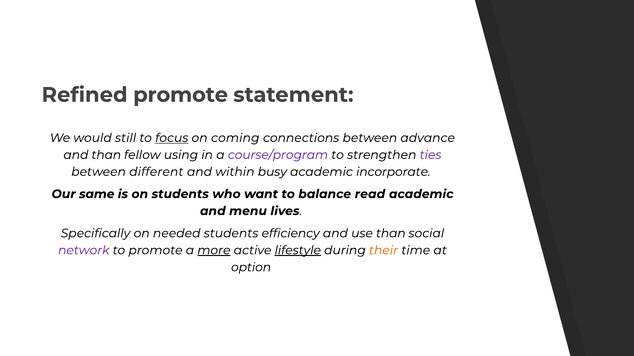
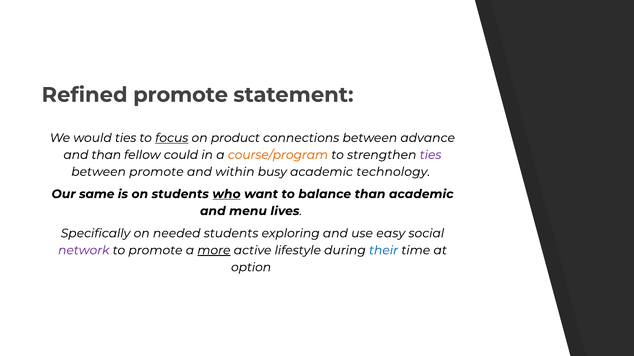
would still: still -> ties (126, 138)
coming: coming -> product (235, 138)
using: using -> could (181, 155)
course/program colour: purple -> orange (278, 155)
between different: different -> promote (156, 172)
incorporate: incorporate -> technology (393, 172)
who underline: none -> present (226, 194)
balance read: read -> than (370, 194)
efficiency: efficiency -> exploring (291, 234)
use than: than -> easy (391, 234)
lifestyle underline: present -> none (298, 251)
their colour: orange -> blue (384, 251)
